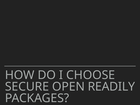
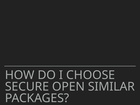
READILY: READILY -> SIMILAR (111, 87)
